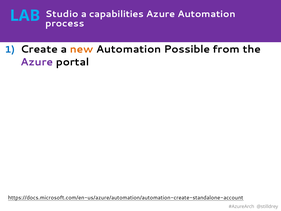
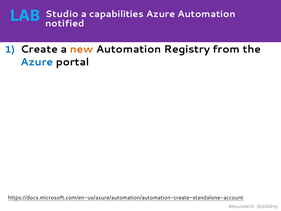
process: process -> notified (65, 23)
Possible: Possible -> Registry (187, 49)
Azure colour: purple -> blue (37, 62)
